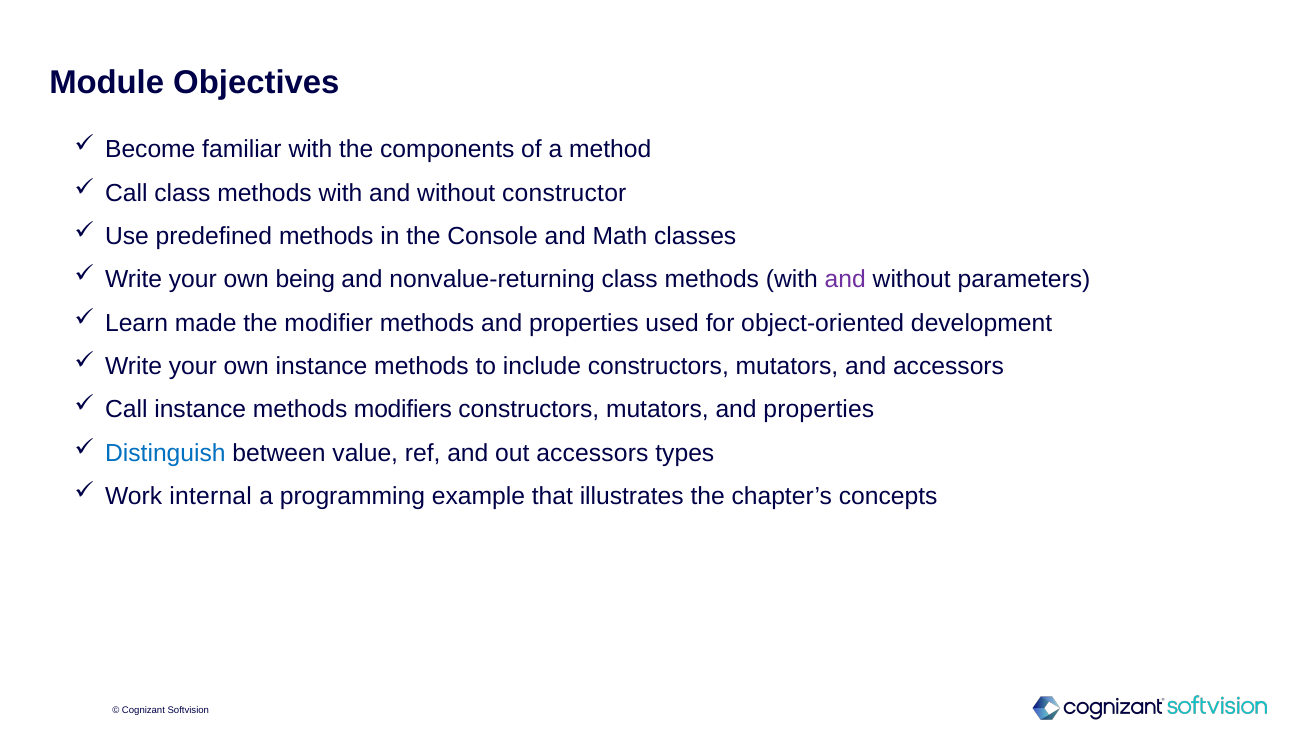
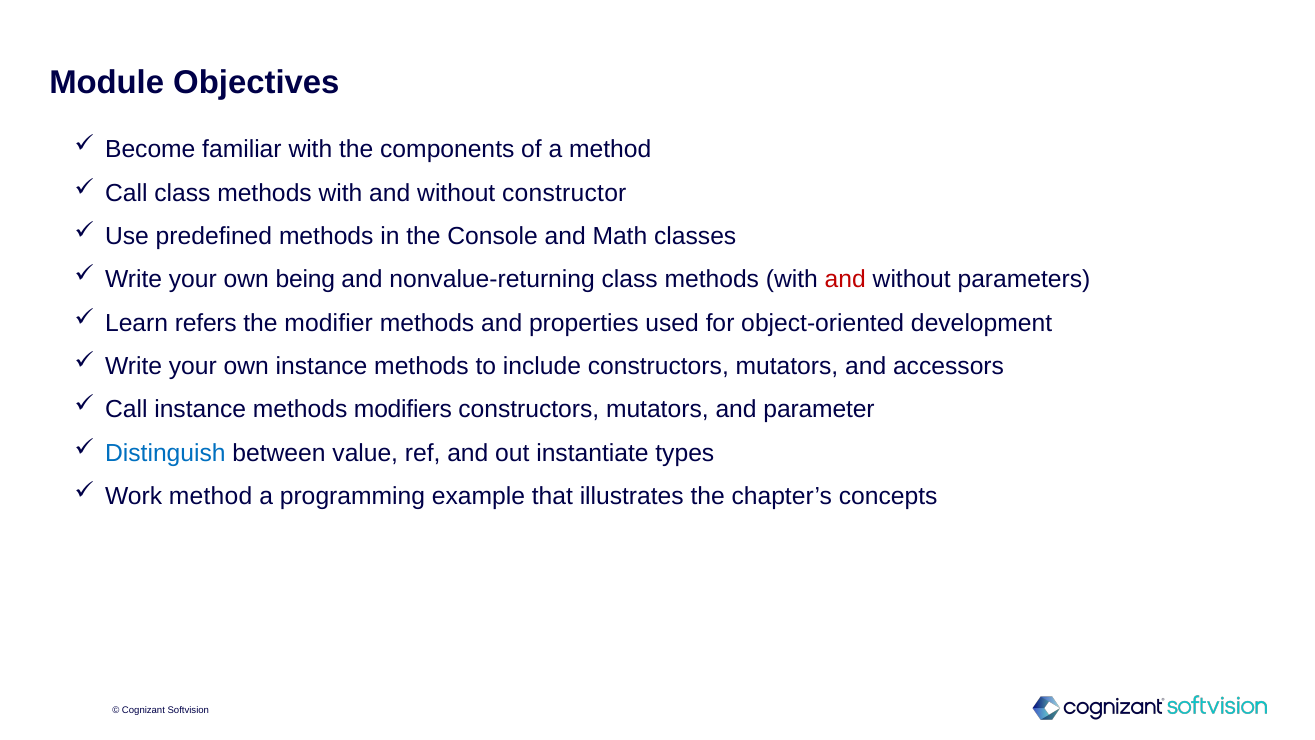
and colour: purple -> red (845, 280)
made: made -> refers (206, 323)
mutators and properties: properties -> parameter (819, 410)
out accessors: accessors -> instantiate (592, 453)
Work internal: internal -> method (211, 496)
